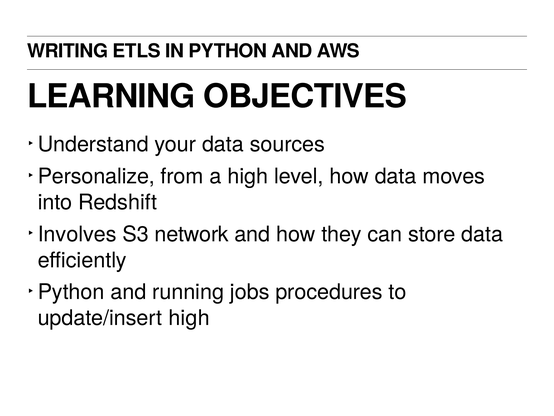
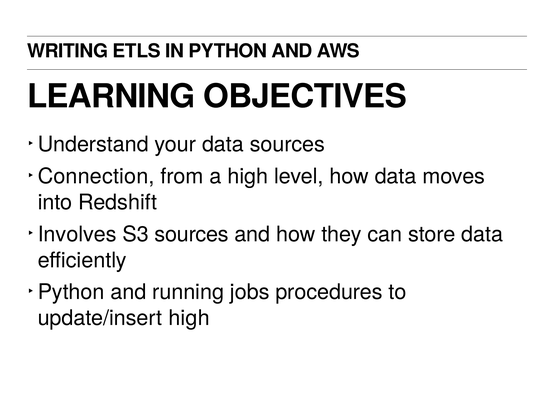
Personalize: Personalize -> Connection (96, 176)
S3 network: network -> sources (192, 234)
